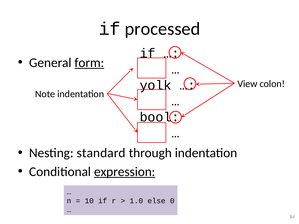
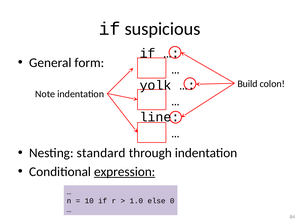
processed: processed -> suspicious (162, 29)
form underline: present -> none (89, 63)
View: View -> Build (247, 84)
bool: bool -> line (160, 117)
